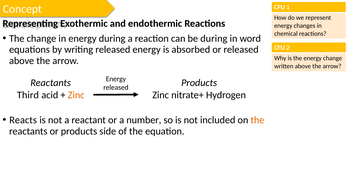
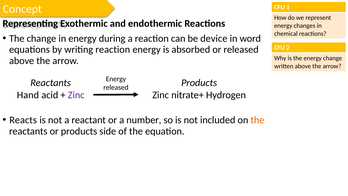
be during: during -> device (214, 38)
writing released: released -> reaction (113, 50)
Third: Third -> Hand (28, 95)
Zinc colour: orange -> purple (76, 95)
